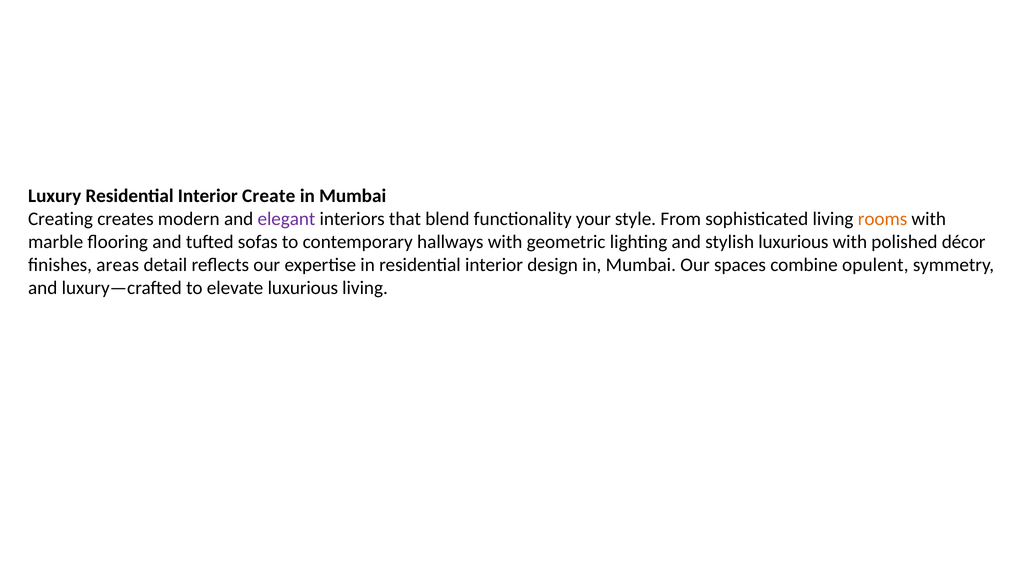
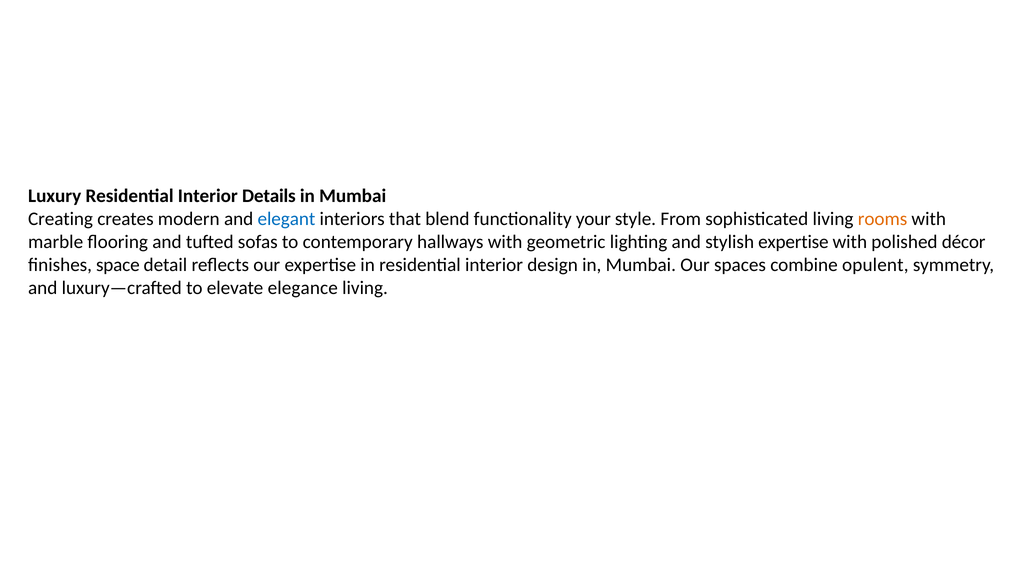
Create: Create -> Details (269, 196)
elegant colour: purple -> blue (286, 219)
stylish luxurious: luxurious -> expertise (793, 242)
areas: areas -> space (118, 265)
elevate luxurious: luxurious -> elegance (303, 288)
